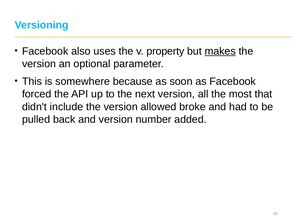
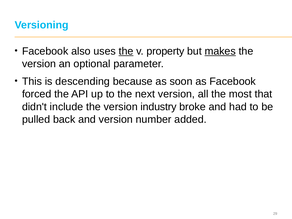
the underline: none -> present (126, 51)
somewhere: somewhere -> descending (83, 81)
allowed: allowed -> industry (159, 107)
